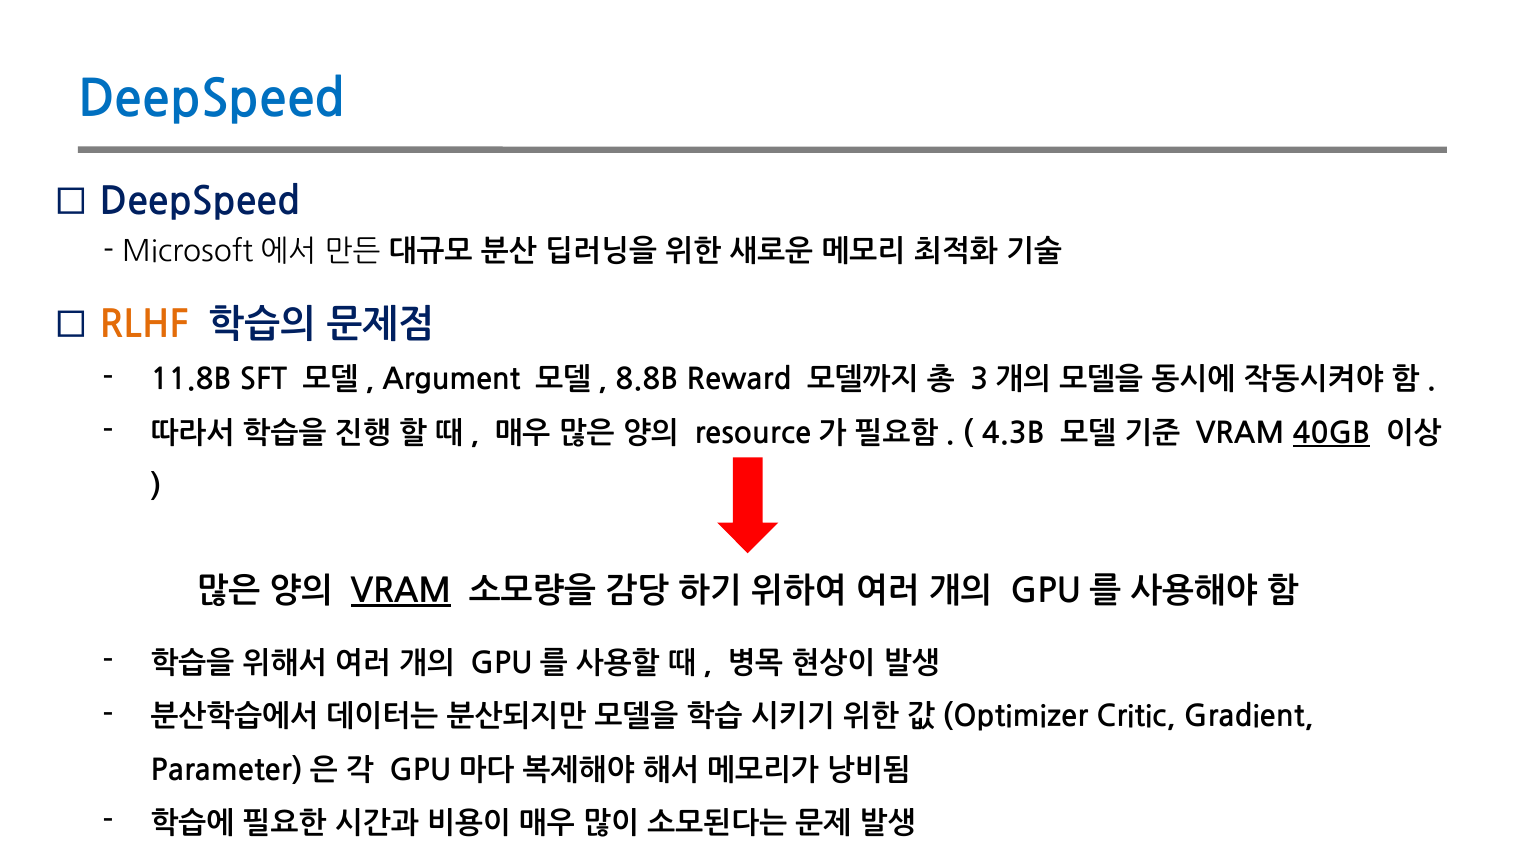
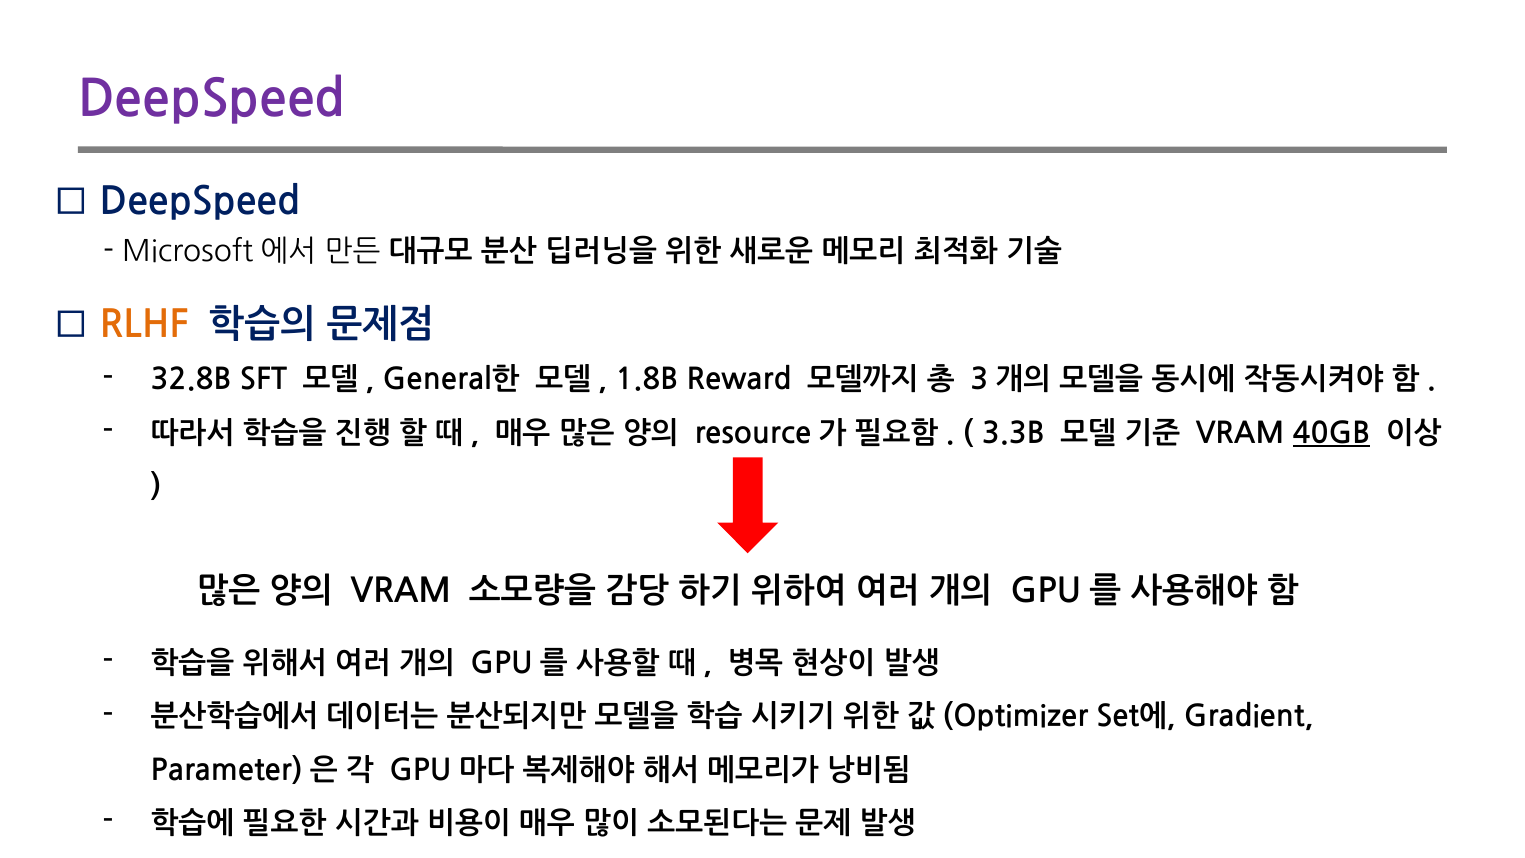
DeepSpeed colour: blue -> purple (212, 100)
11.8B: 11.8B -> 32.8B (191, 380)
Argument: Argument -> General한 (451, 380)
8.8B: 8.8B -> 1.8B (647, 380)
4.3B: 4.3B -> 3.3B (1013, 433)
VRAM underline: present -> none (401, 591)
Critic: Critic -> Set에 (1136, 717)
